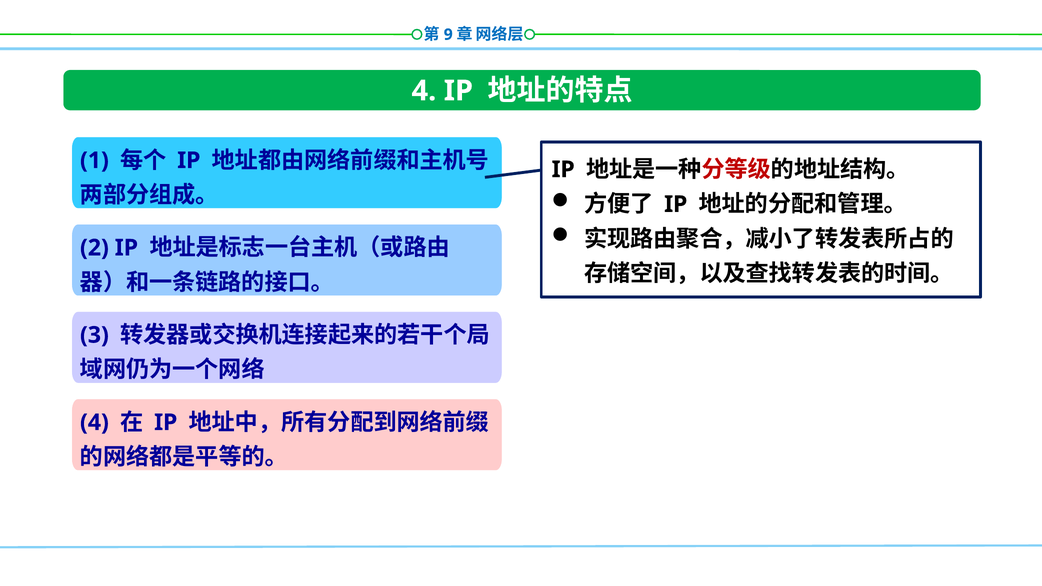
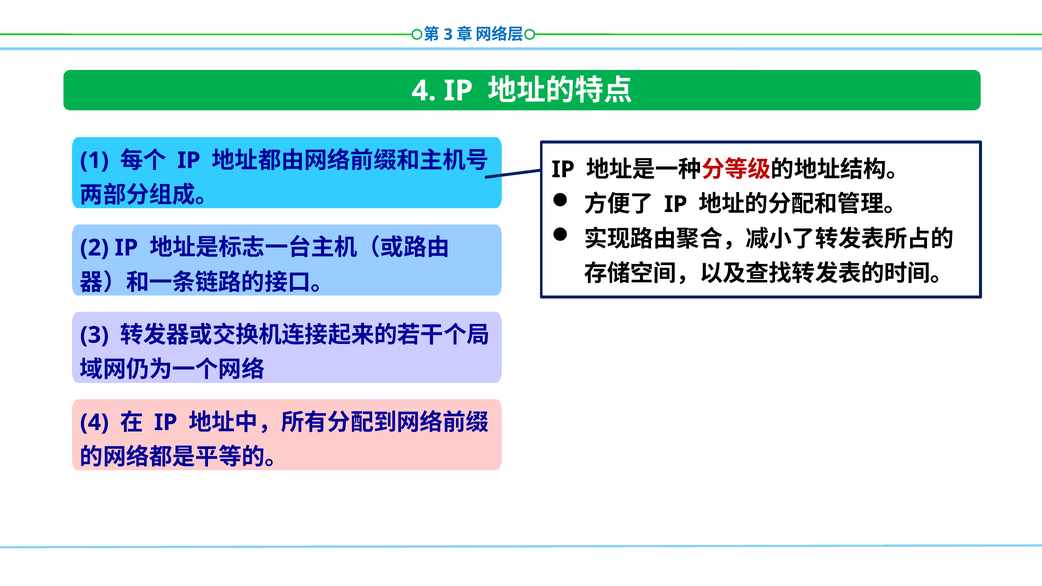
9: 9 -> 3 (448, 35)
